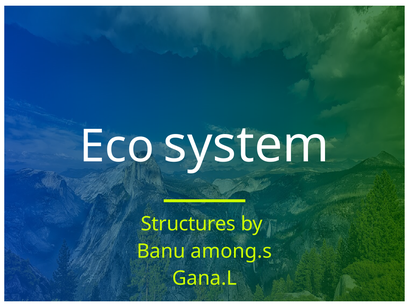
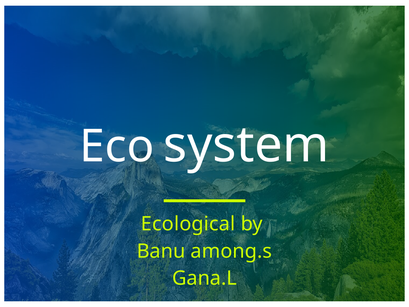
Structures: Structures -> Ecological (188, 224)
